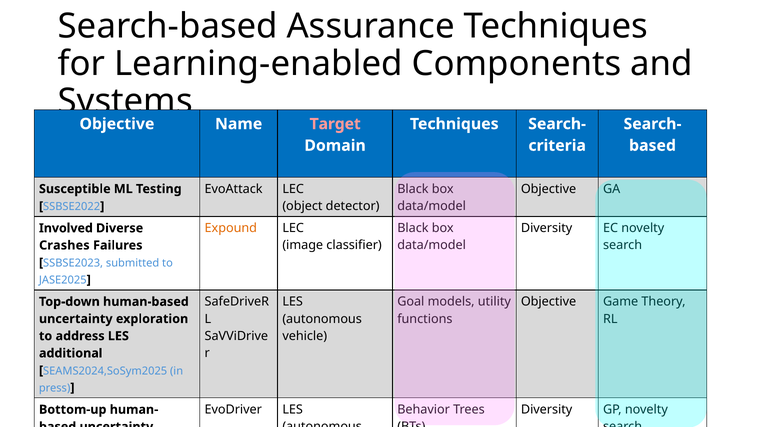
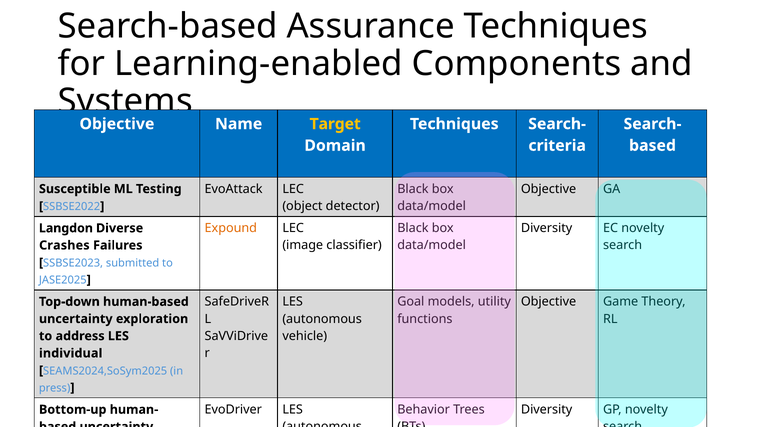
Target colour: pink -> yellow (335, 124)
Involved: Involved -> Langdon (66, 228)
additional: additional -> individual (71, 353)
